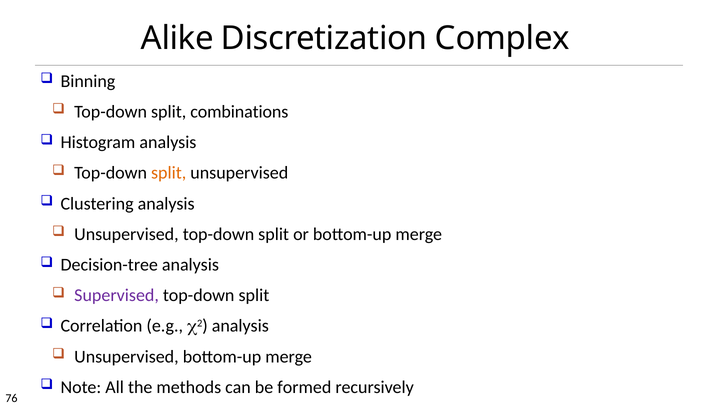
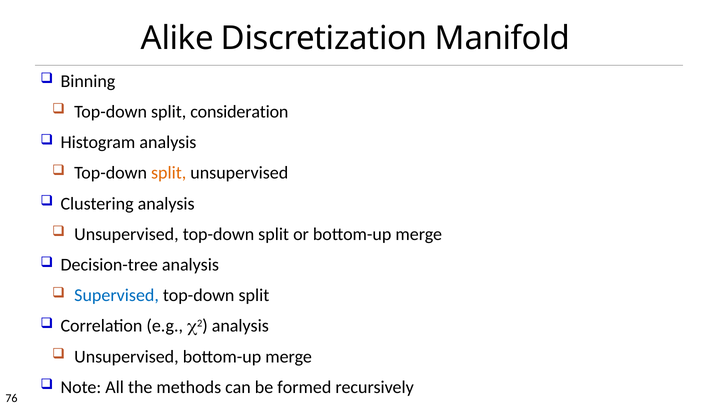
Complex: Complex -> Manifold (502, 38)
combinations: combinations -> consideration (239, 112)
Supervised colour: purple -> blue (117, 295)
